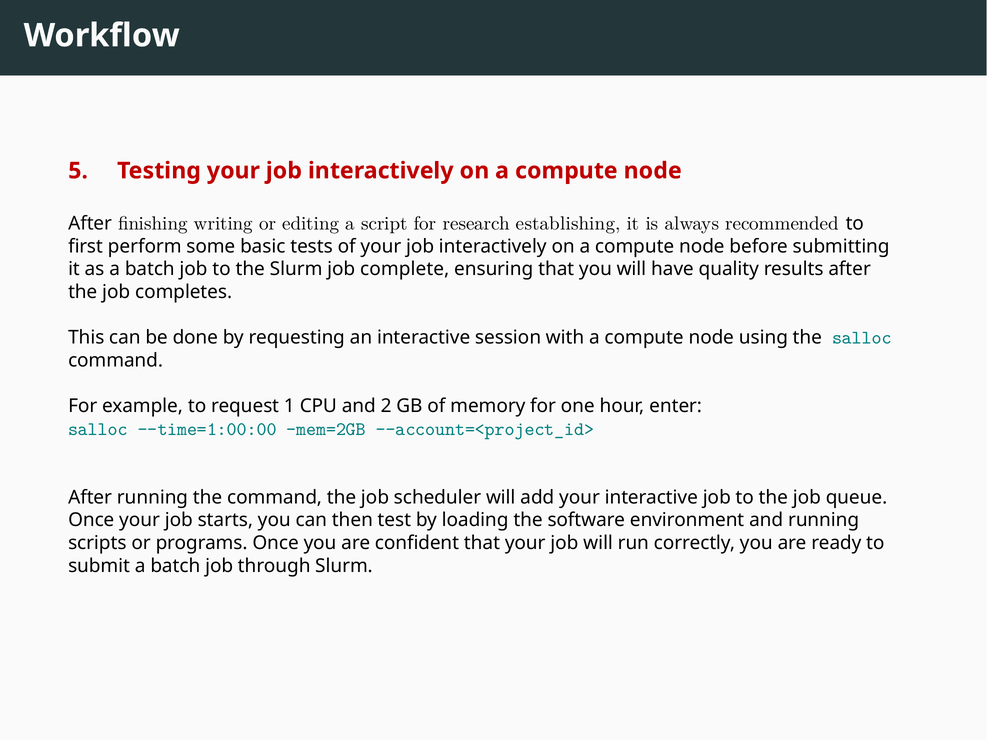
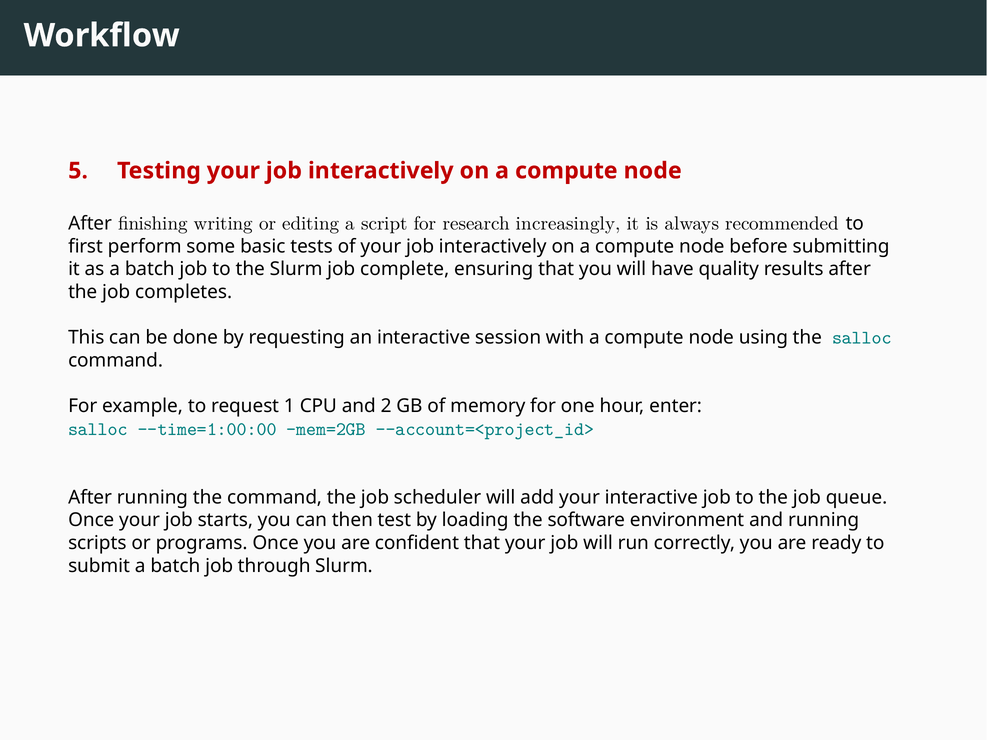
establishing: establishing -> increasingly (568, 223)
